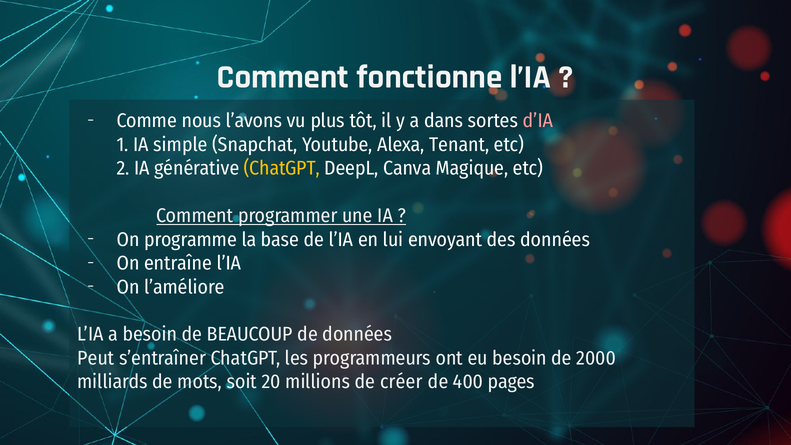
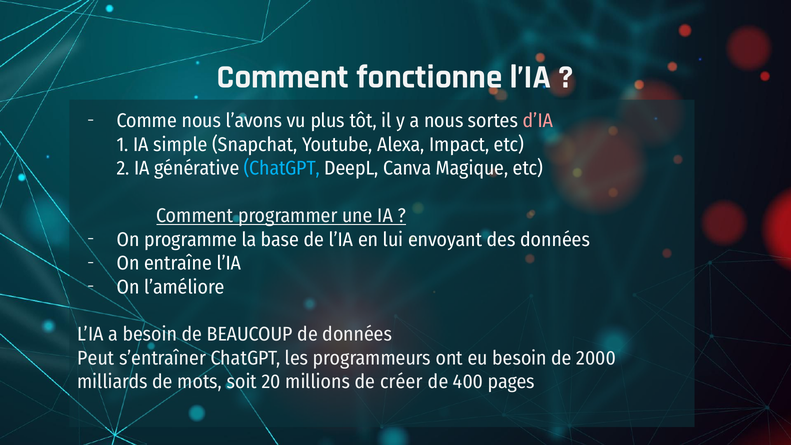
a dans: dans -> nous (444, 121)
Tenant: Tenant -> Impact (459, 145)
ChatGPT colour: yellow -> light blue (282, 168)
